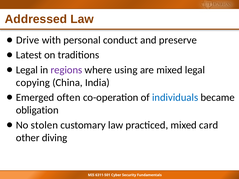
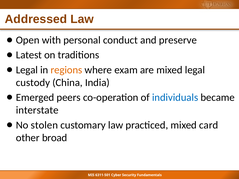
Drive: Drive -> Open (28, 40)
regions colour: purple -> orange (66, 70)
using: using -> exam (126, 70)
copying: copying -> custody (33, 83)
often: often -> peers (69, 98)
obligation: obligation -> interstate (37, 110)
diving: diving -> broad (55, 138)
